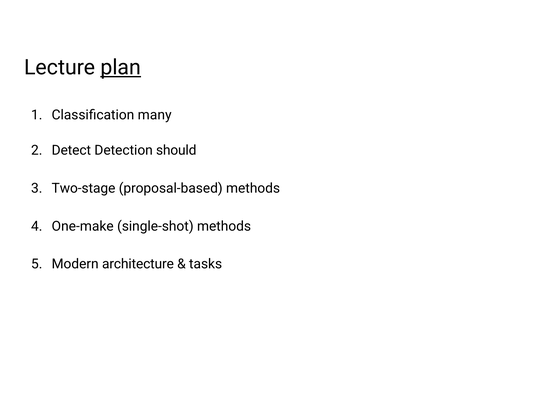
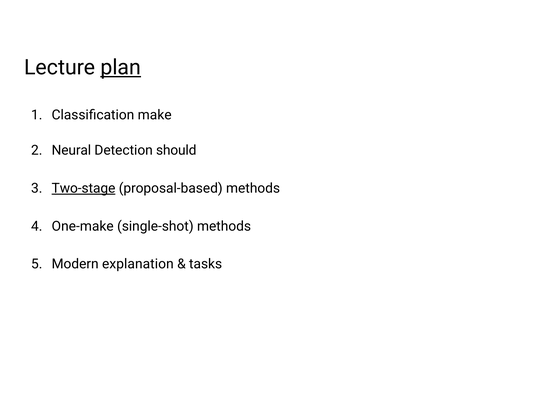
many: many -> make (155, 115)
Detect: Detect -> Neural (71, 150)
Two-stage underline: none -> present (84, 188)
architecture: architecture -> explanation (138, 264)
